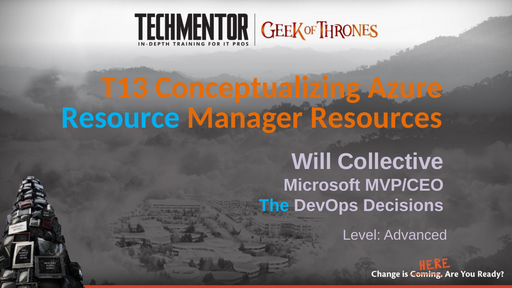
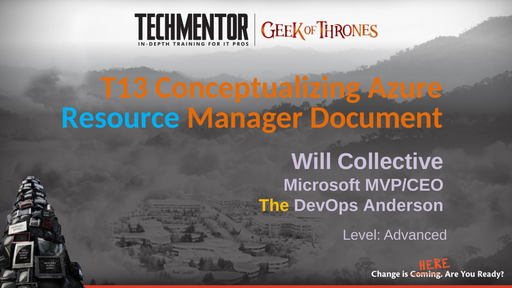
Resources: Resources -> Document (376, 118)
The colour: light blue -> yellow (274, 206)
Decisions: Decisions -> Anderson (403, 206)
